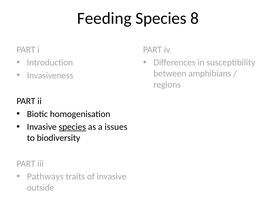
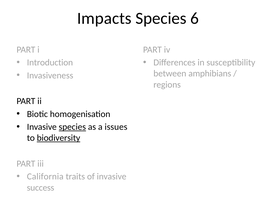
Feeding: Feeding -> Impacts (104, 18)
8: 8 -> 6 (195, 18)
biodiversity underline: none -> present (59, 138)
Pathways: Pathways -> California (45, 177)
outside: outside -> success (41, 188)
